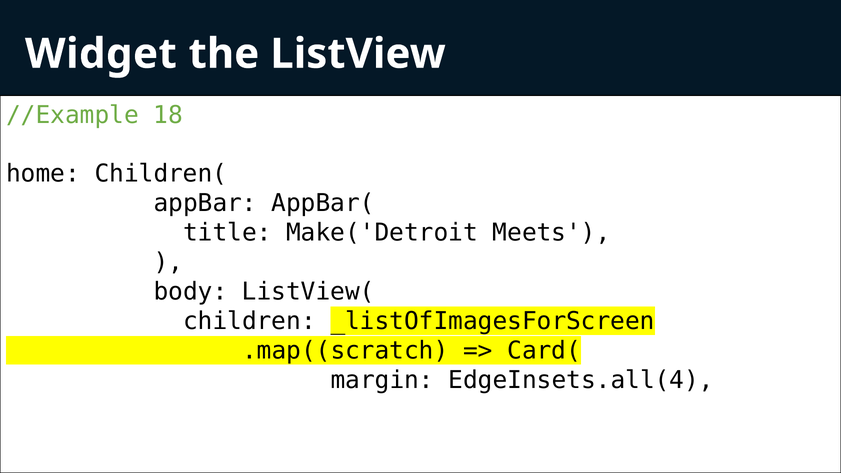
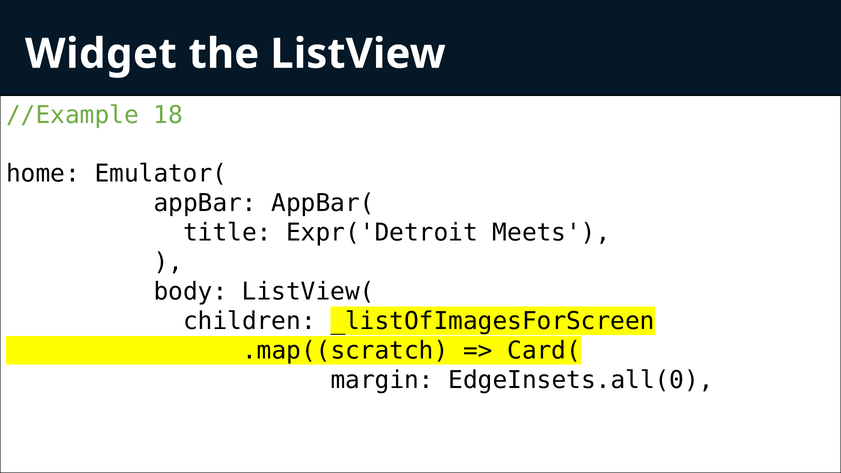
Children(: Children( -> Emulator( (161, 174)
Make('Detroit: Make('Detroit -> Expr('Detroit (382, 233)
EdgeInsets.all(4: EdgeInsets.all(4 -> EdgeInsets.all(0 (581, 380)
